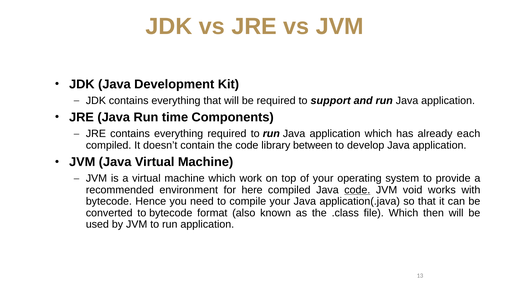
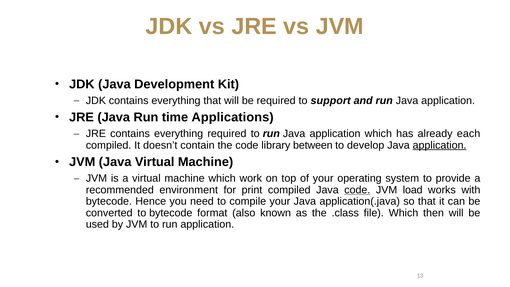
Components: Components -> Applications (233, 117)
application underline: none -> present (440, 145)
here: here -> print (252, 190)
void: void -> load (413, 190)
